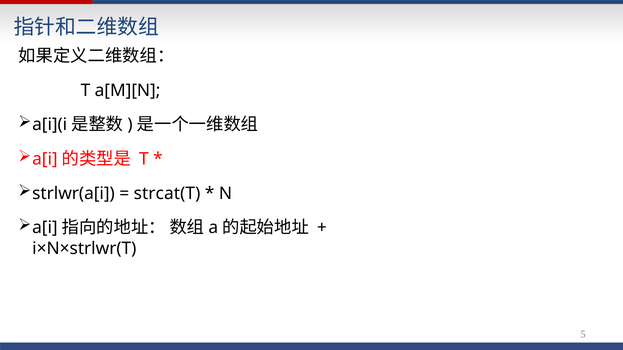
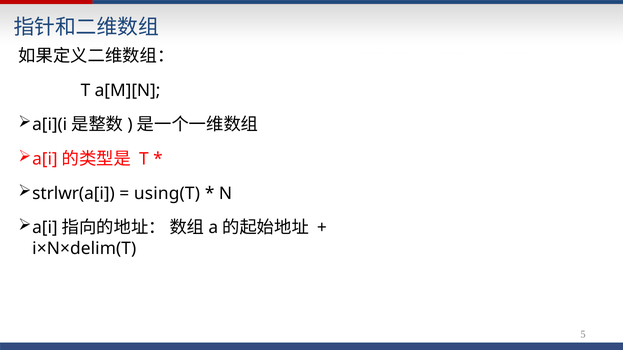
strcat(T: strcat(T -> using(T (167, 194)
i×N×strlwr(T: i×N×strlwr(T -> i×N×delim(T (84, 249)
